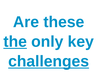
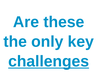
the underline: present -> none (15, 41)
